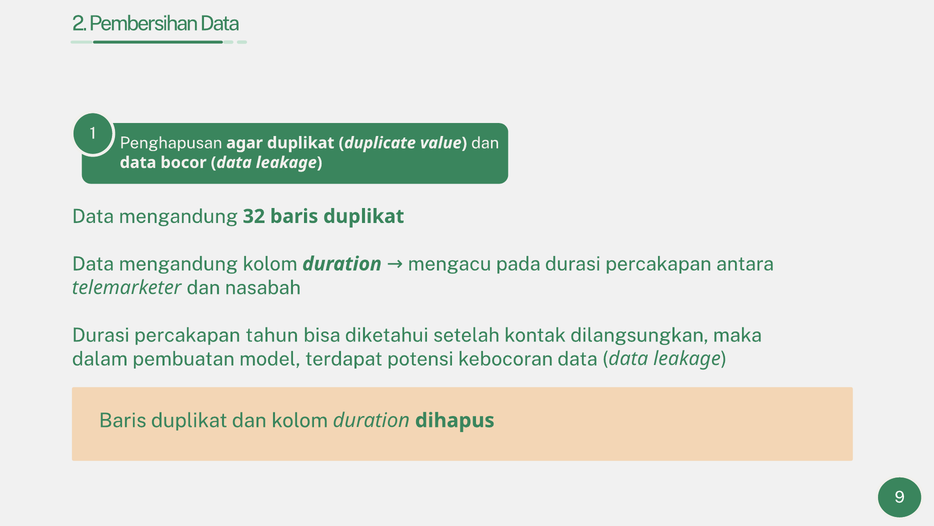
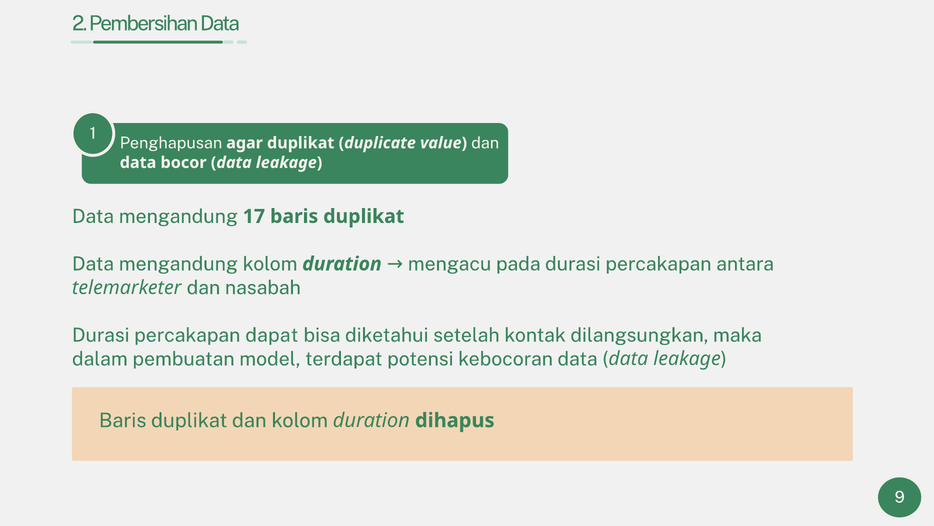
32: 32 -> 17 (254, 216)
tahun: tahun -> dapat (272, 335)
